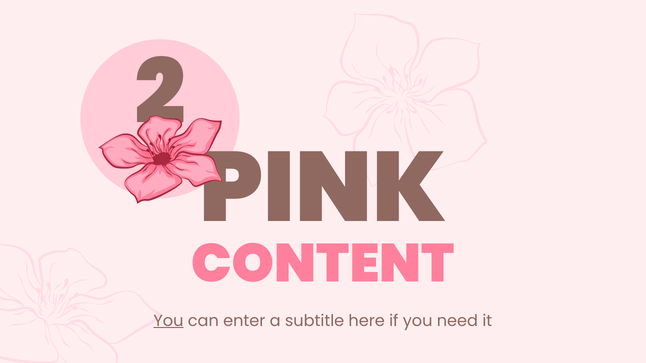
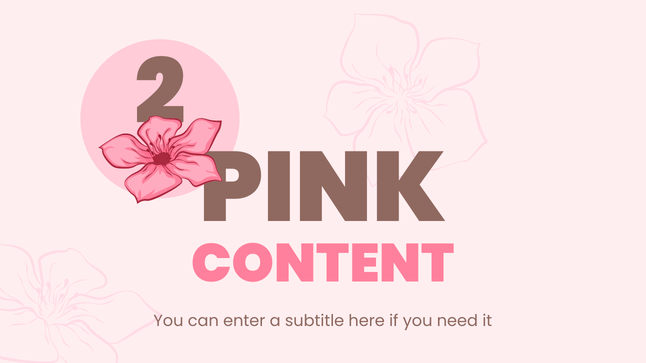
You underline: present -> none (168, 321)
